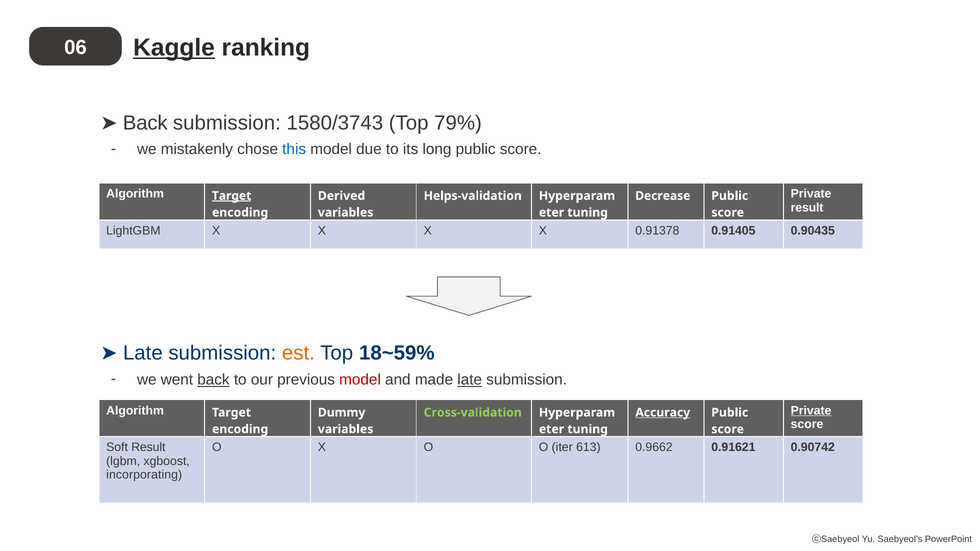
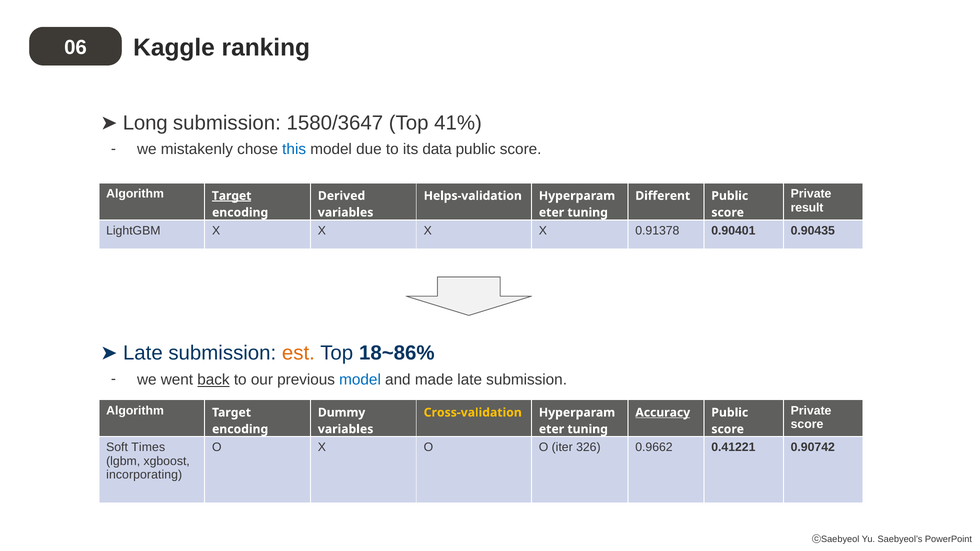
Kaggle underline: present -> none (174, 48)
Back: Back -> Long (145, 123)
1580/3743: 1580/3743 -> 1580/3647 (335, 123)
79%: 79% -> 41% (458, 123)
long: long -> data (437, 149)
Decrease: Decrease -> Different (663, 196)
0.91405: 0.91405 -> 0.90401 (733, 231)
18~59%: 18~59% -> 18~86% (397, 353)
model colour: red -> blue (360, 380)
late underline: present -> none (470, 380)
Private underline: present -> none (811, 411)
Cross-validation colour: light green -> yellow (473, 413)
Soft Result: Result -> Times (148, 448)
613: 613 -> 326 (588, 448)
0.91621: 0.91621 -> 0.41221 (733, 448)
